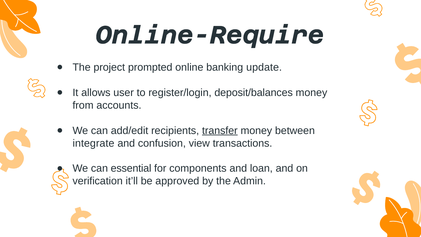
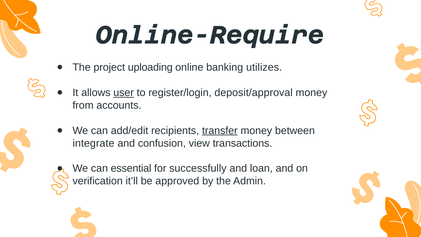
prompted: prompted -> uploading (150, 67)
update: update -> utilizes (264, 67)
user underline: none -> present (124, 93)
deposit/balances: deposit/balances -> deposit/approval (254, 93)
components: components -> successfully (198, 168)
